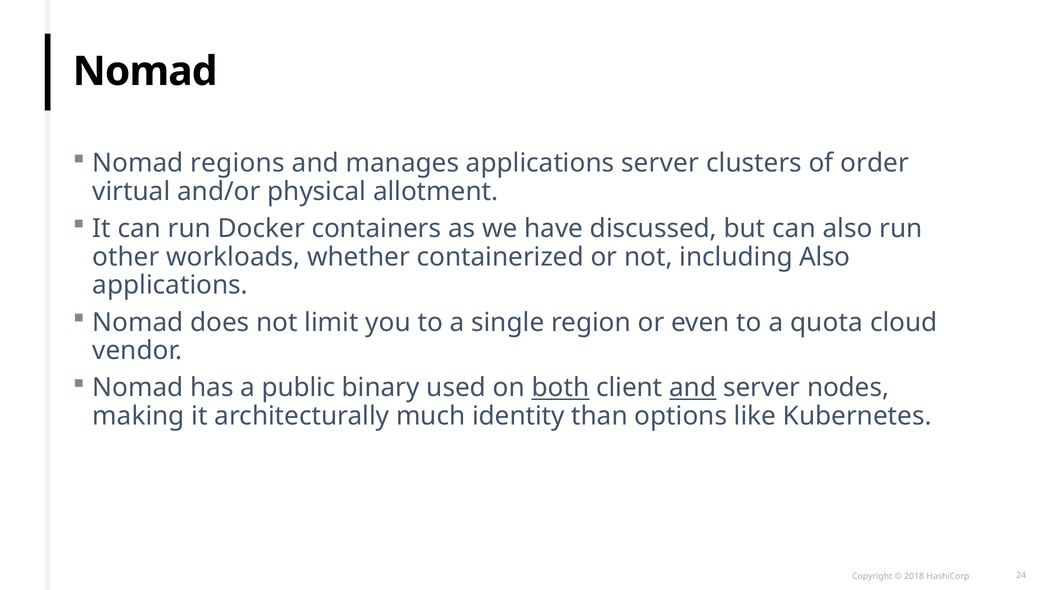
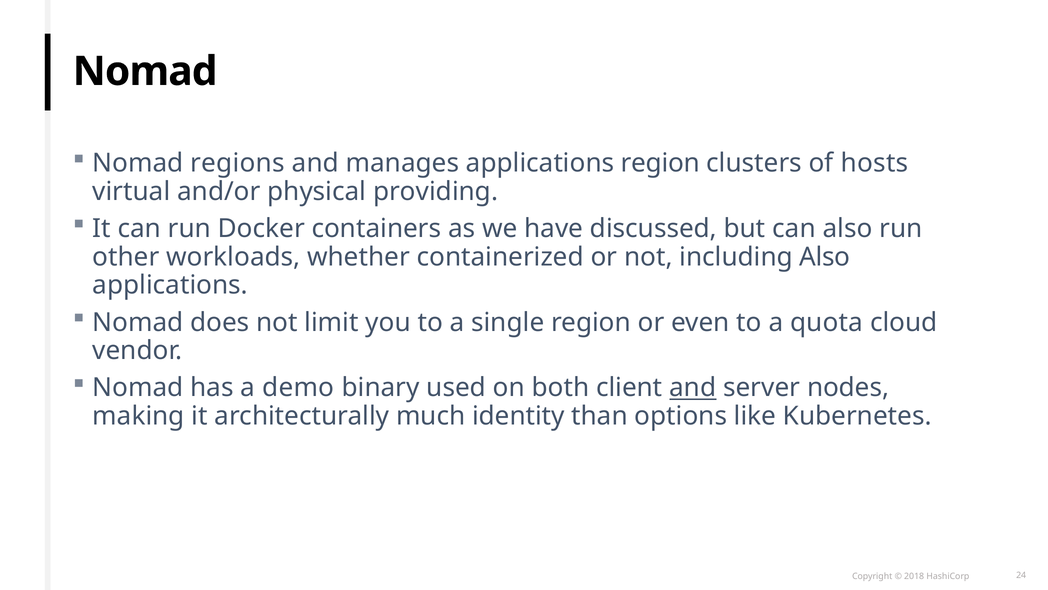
applications server: server -> region (660, 163)
order: order -> hosts (875, 163)
allotment: allotment -> providing (436, 191)
public: public -> demo (298, 387)
both underline: present -> none (560, 387)
